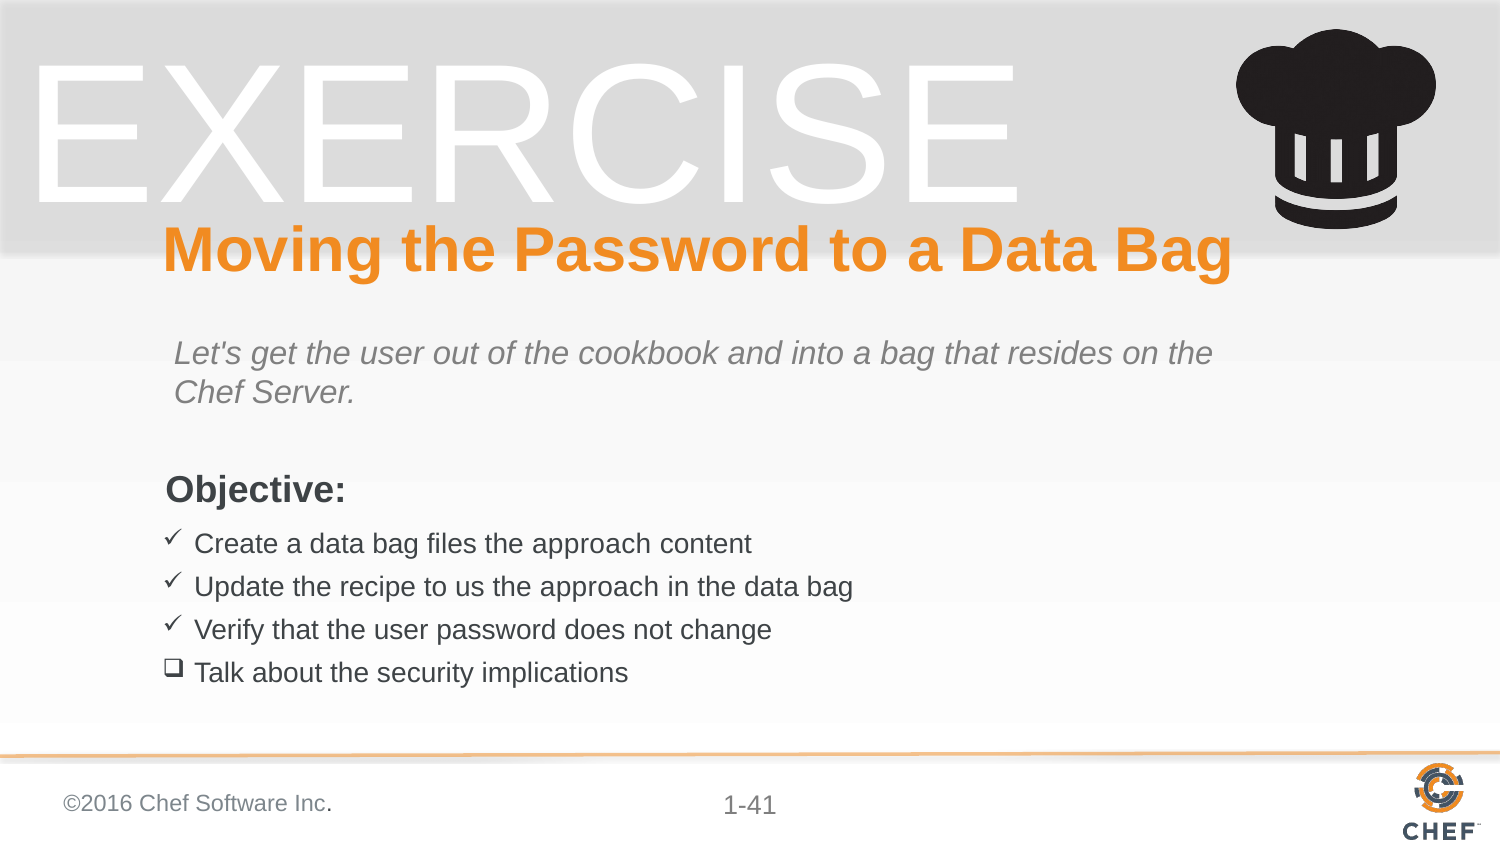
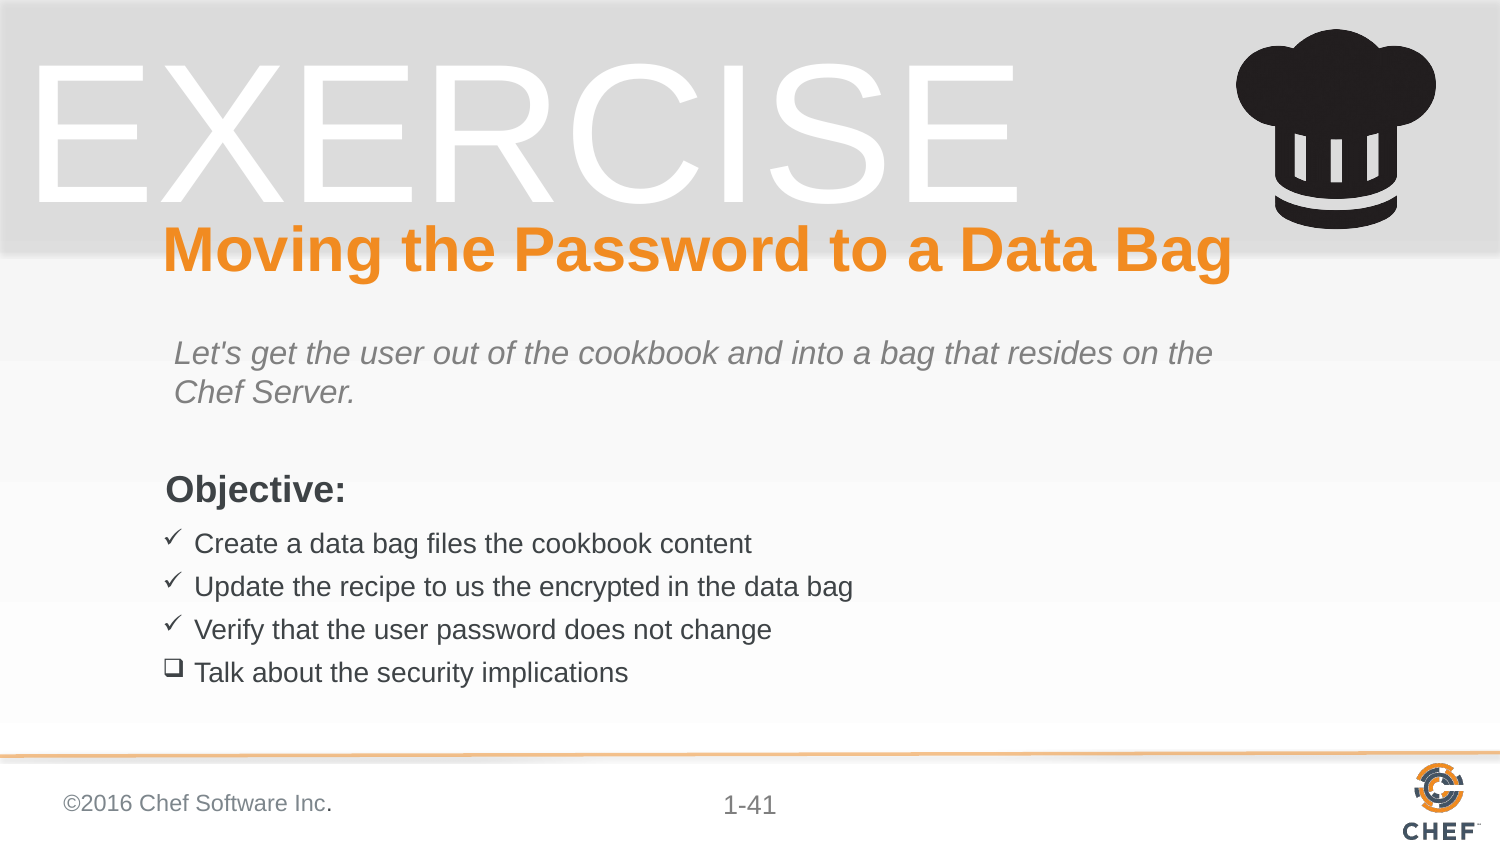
approach: approach -> cookbook (592, 544)
us the approach: approach -> encrypted (600, 588)
